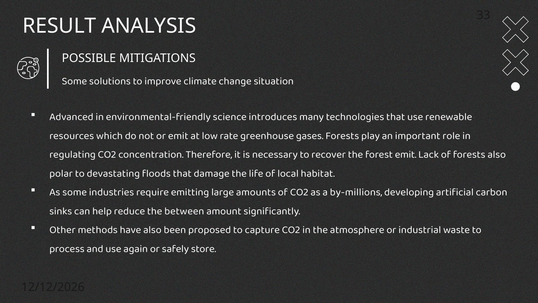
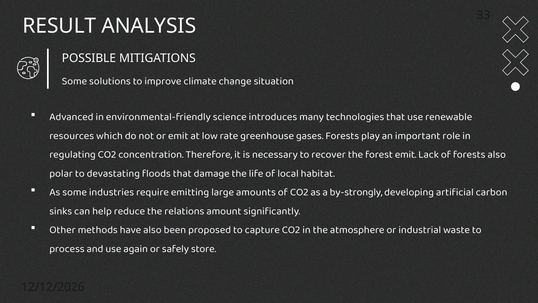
by-millions: by-millions -> by-strongly (356, 192)
between: between -> relations (184, 211)
